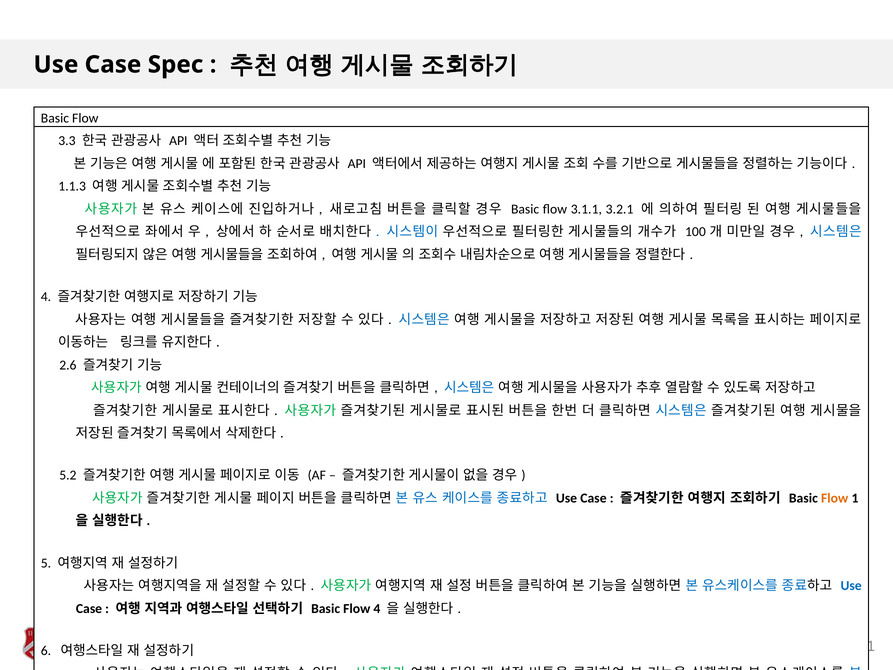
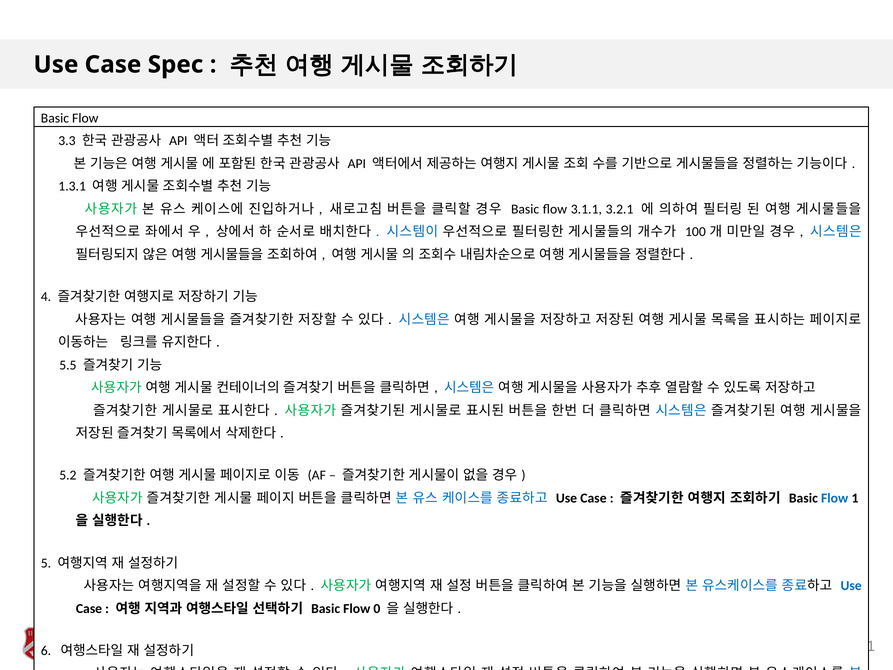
1.1.3: 1.1.3 -> 1.3.1 (72, 186)
2.6: 2.6 -> 5.5 (68, 365)
Flow colour: orange -> blue (835, 498)
4: 4 -> 0 (377, 608)
